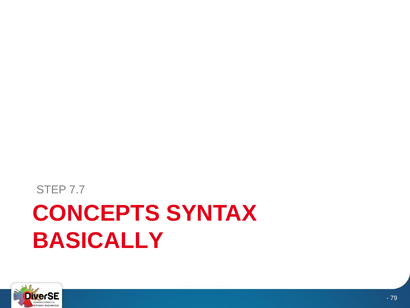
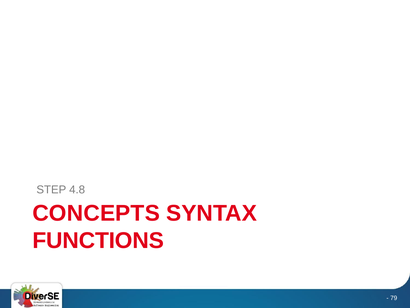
7.7: 7.7 -> 4.8 (77, 189)
BASICALLY: BASICALLY -> FUNCTIONS (98, 240)
